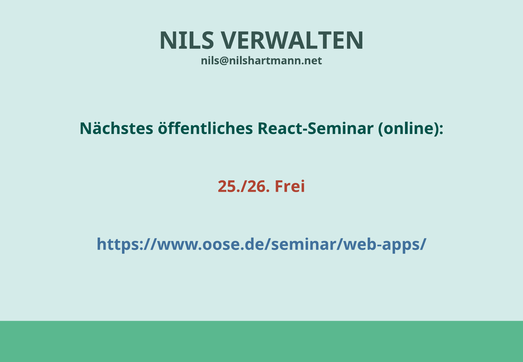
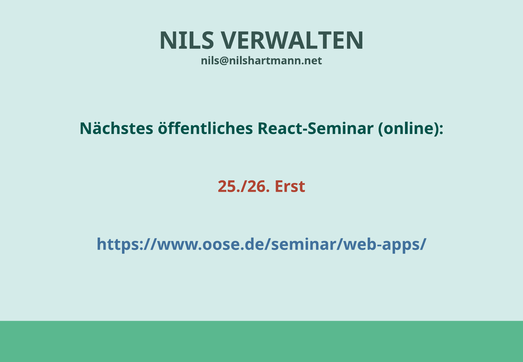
Frei: Frei -> Erst (290, 187)
